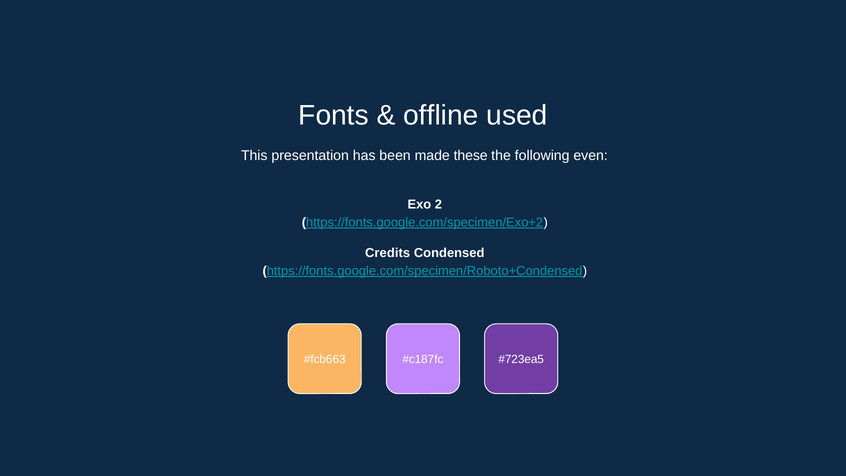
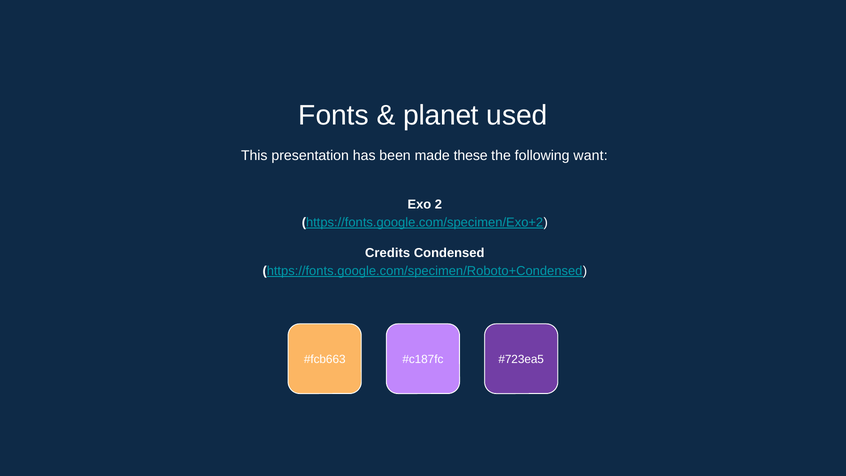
offline: offline -> planet (441, 116)
even: even -> want (591, 155)
